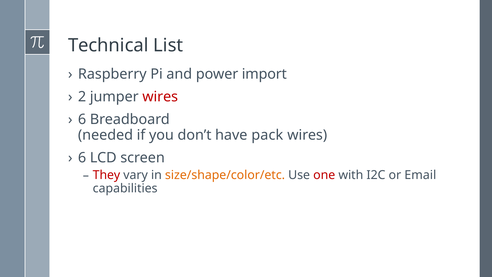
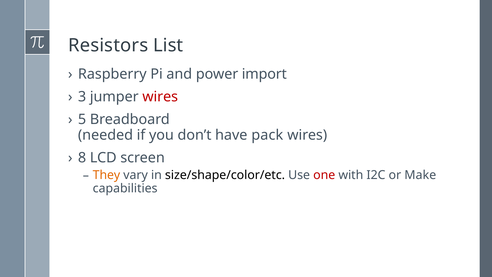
Technical: Technical -> Resistors (108, 45)
2: 2 -> 3 (82, 97)
6: 6 -> 5 (82, 119)
6: 6 -> 8 (82, 158)
They colour: red -> orange (106, 175)
size/shape/color/etc colour: orange -> black (225, 175)
Email: Email -> Make (420, 175)
